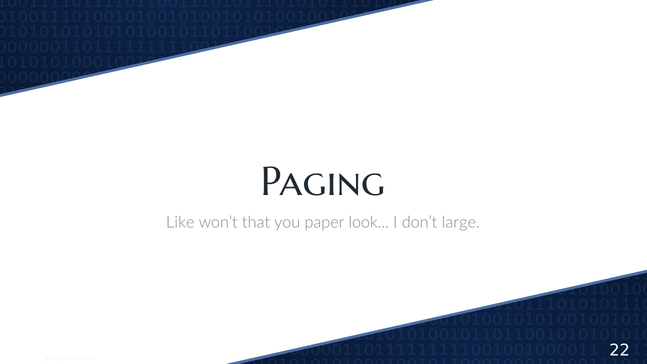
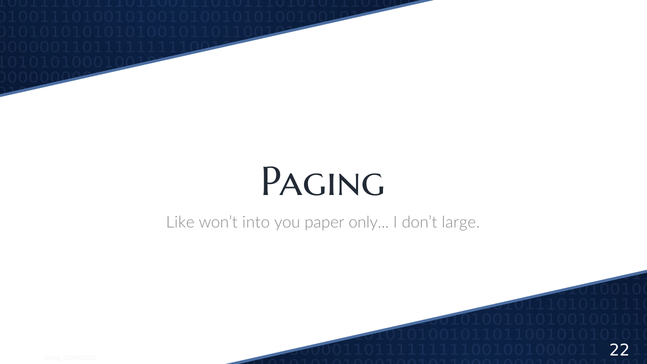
that: that -> into (256, 222)
look: look -> only (369, 222)
